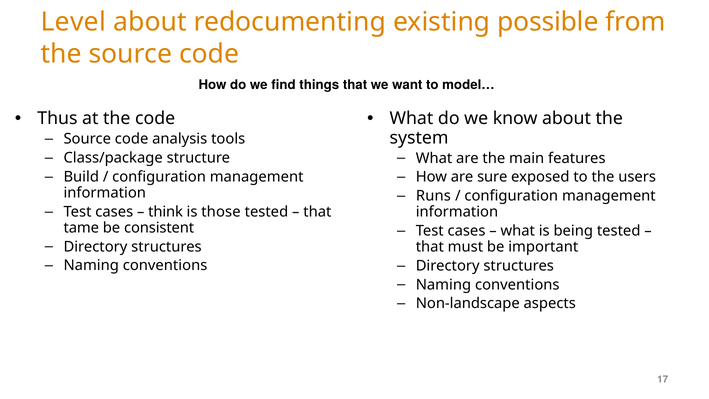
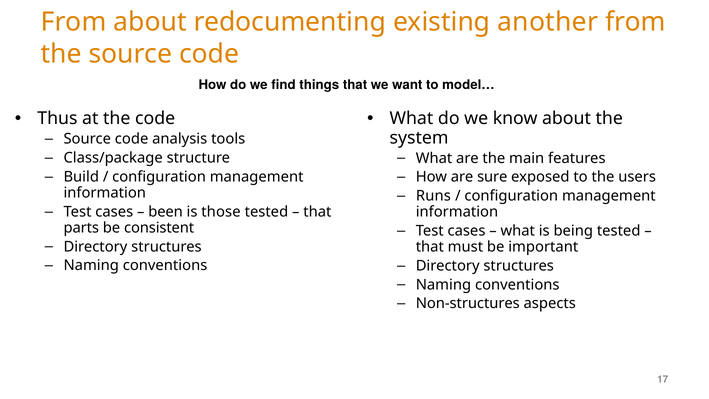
Level: Level -> From (74, 22)
possible: possible -> another (548, 22)
think: think -> been (166, 212)
tame: tame -> parts (81, 228)
Non-landscape: Non-landscape -> Non-structures (468, 303)
